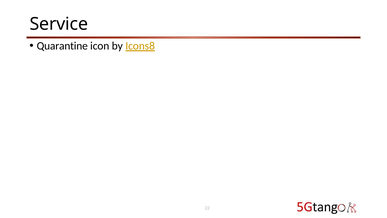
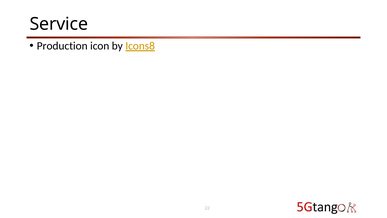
Quarantine: Quarantine -> Production (62, 46)
